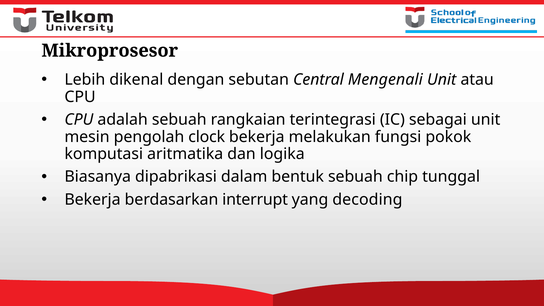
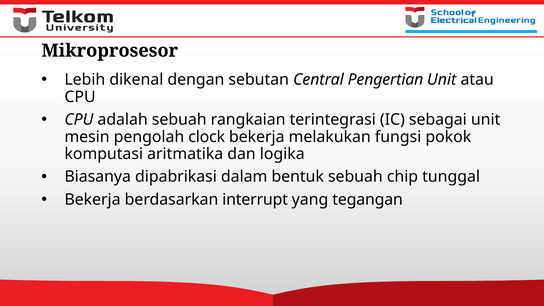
Mengenali: Mengenali -> Pengertian (385, 80)
decoding: decoding -> tegangan (368, 200)
